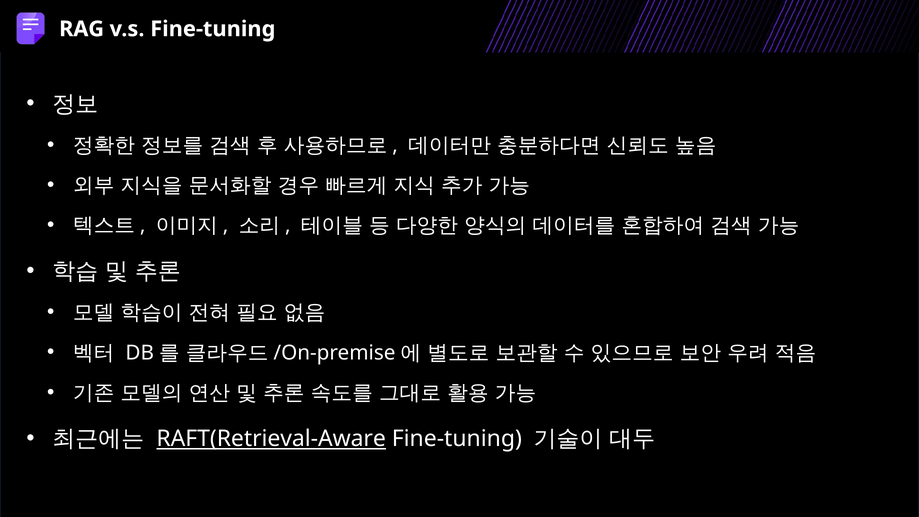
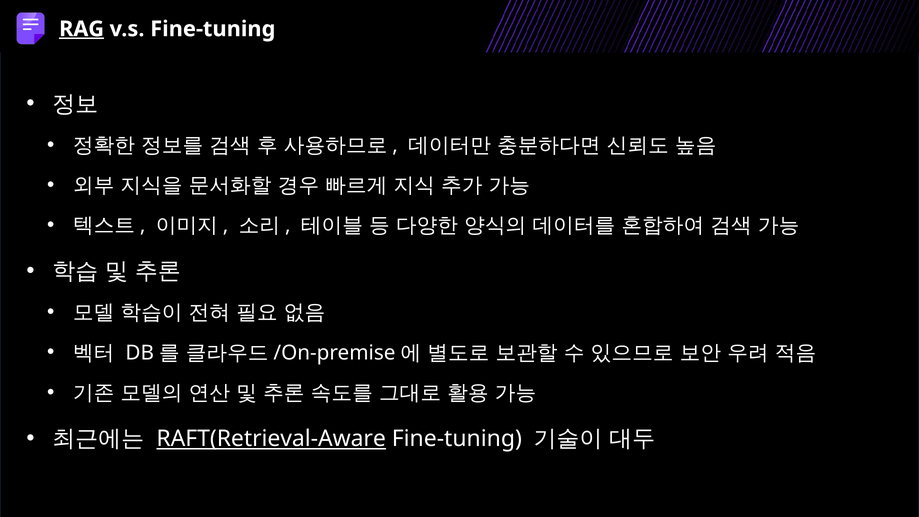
RAG underline: none -> present (82, 29)
